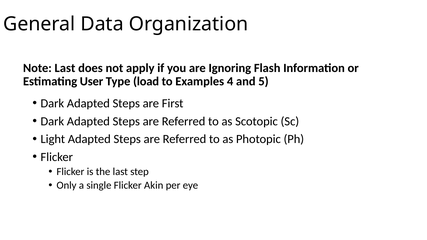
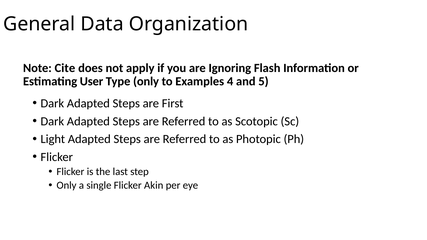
Note Last: Last -> Cite (65, 68)
Type load: load -> only (146, 81)
